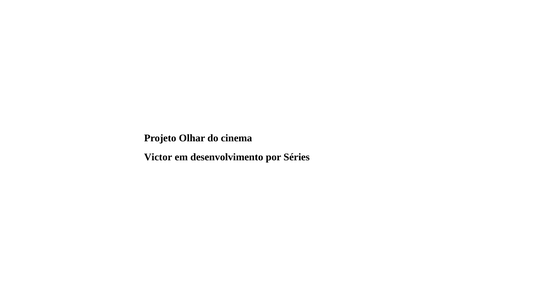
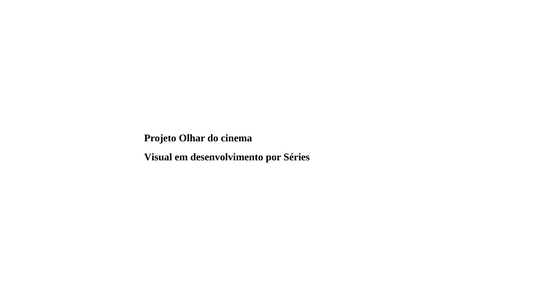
Victor: Victor -> Visual (158, 157)
